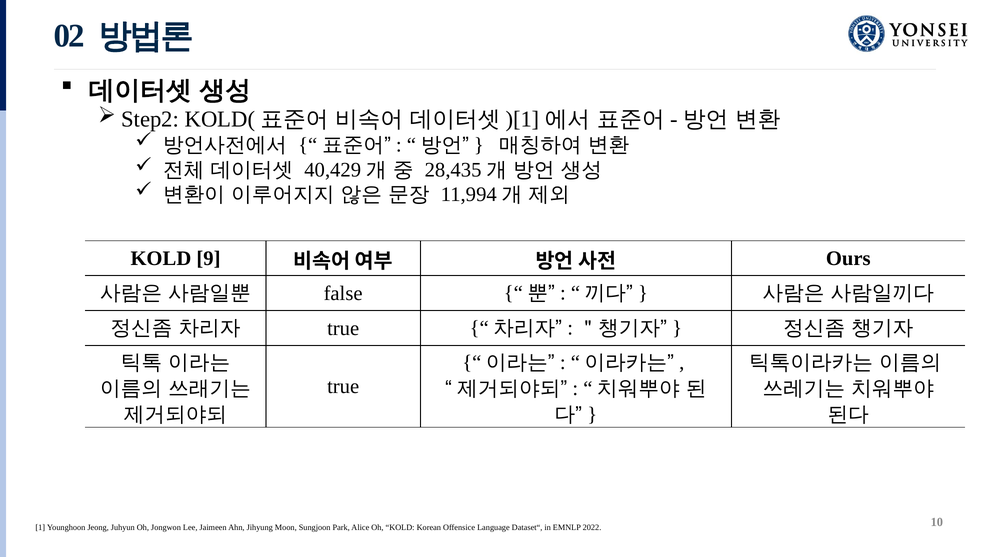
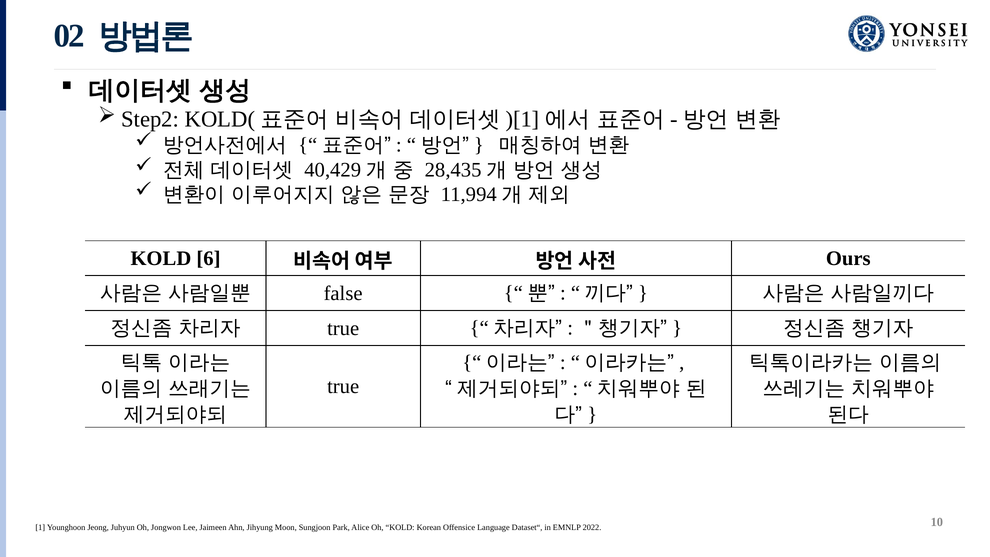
9: 9 -> 6 (208, 258)
